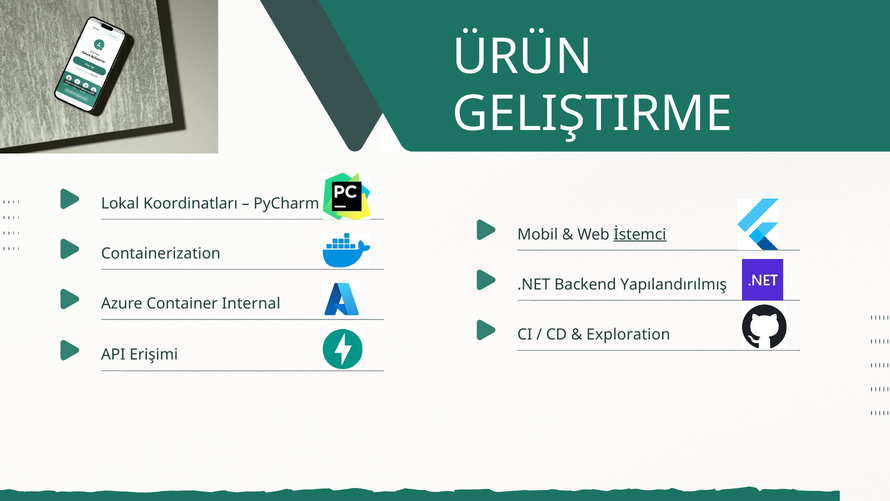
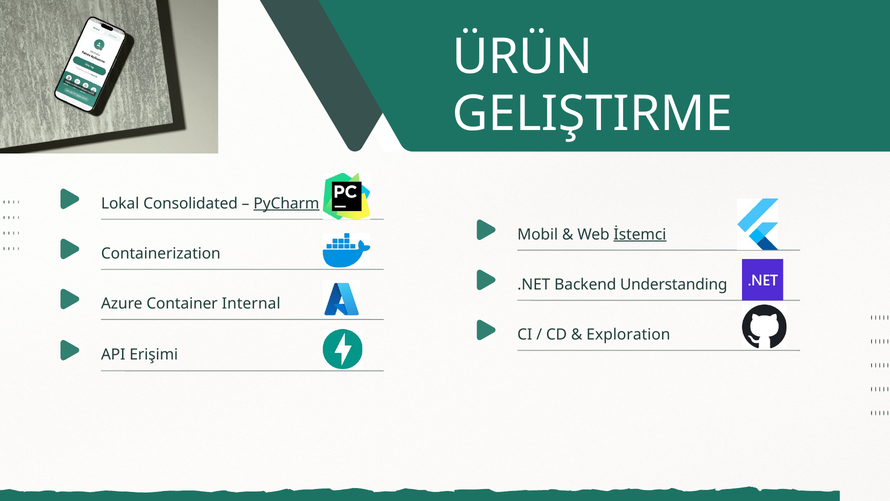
Koordinatları: Koordinatları -> Consolidated (191, 203)
PyCharm underline: none -> present (286, 203)
Yapılandırılmış: Yapılandırılmış -> Understanding (674, 284)
